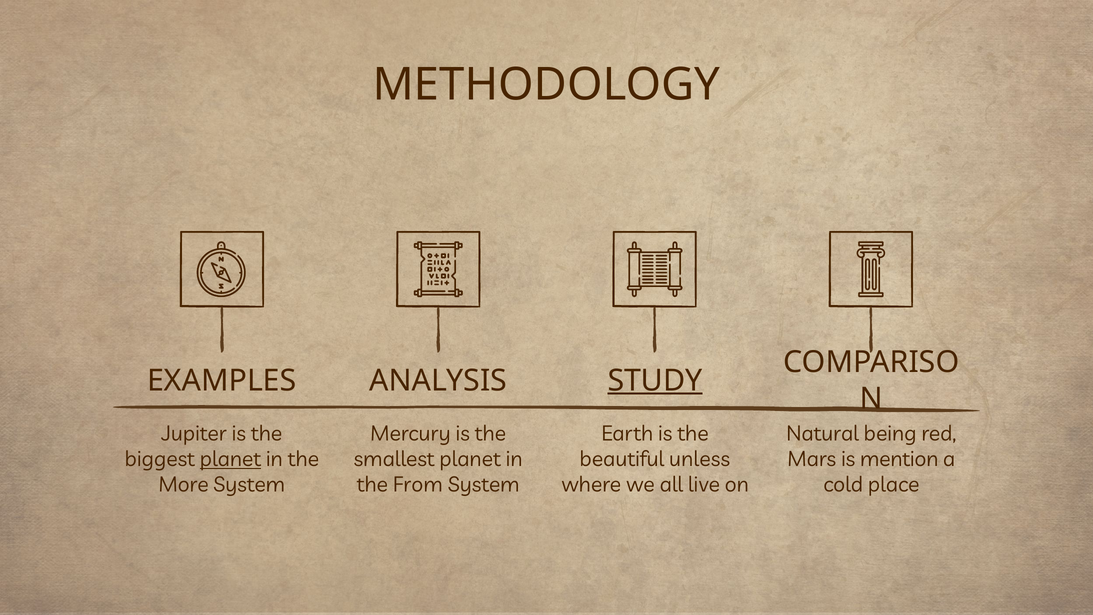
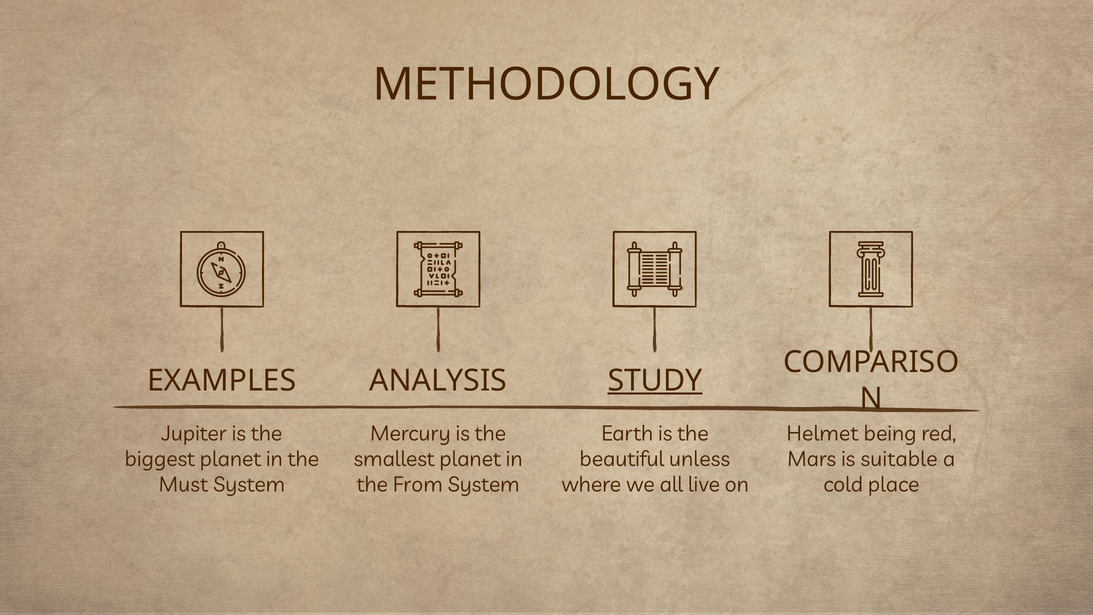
Natural: Natural -> Helmet (822, 434)
planet underline: present -> none (230, 459)
mention: mention -> suitable (899, 459)
More: More -> Must (183, 485)
